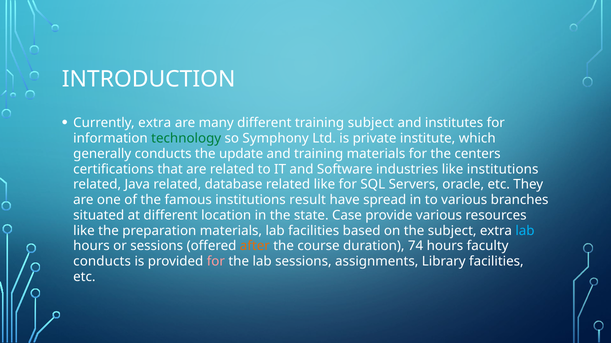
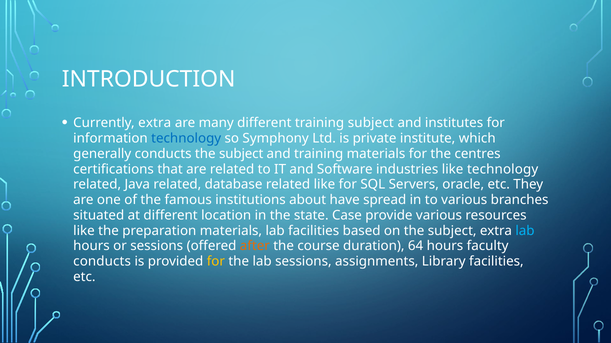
technology colour: green -> blue (186, 139)
conducts the update: update -> subject (241, 154)
centers: centers -> centres (478, 154)
like institutions: institutions -> technology (503, 170)
result: result -> about (308, 200)
74: 74 -> 64 (416, 246)
for colour: pink -> yellow (216, 262)
